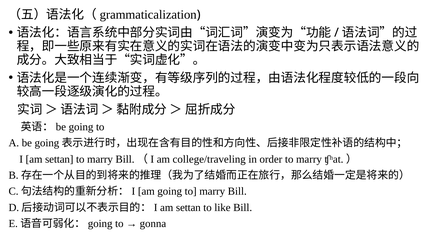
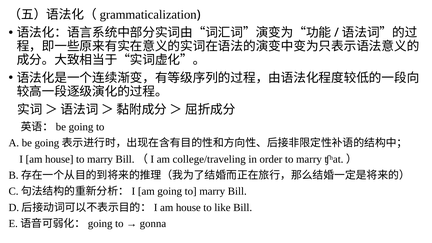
I am settan: settan -> house (59, 159)
settan: settan -> house (188, 208)
